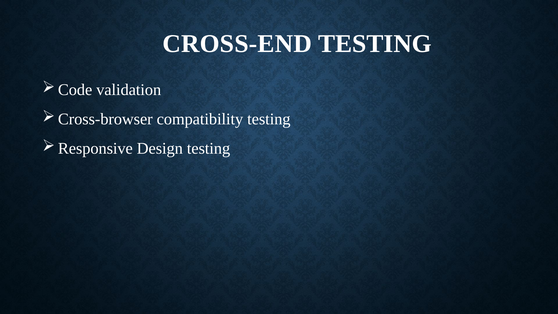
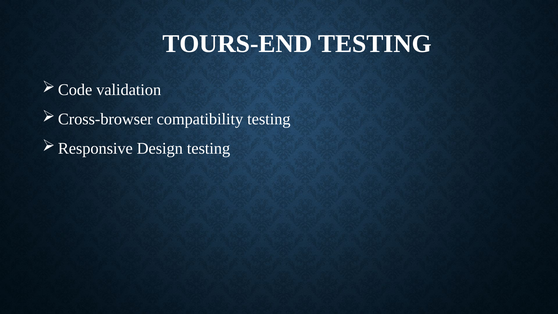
CROSS-END: CROSS-END -> TOURS-END (237, 44)
